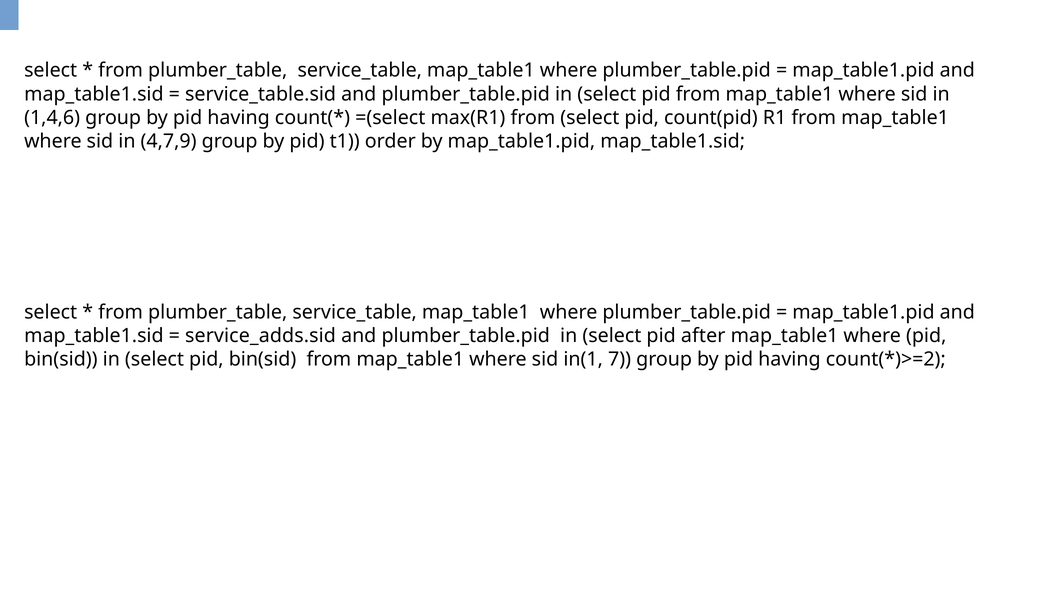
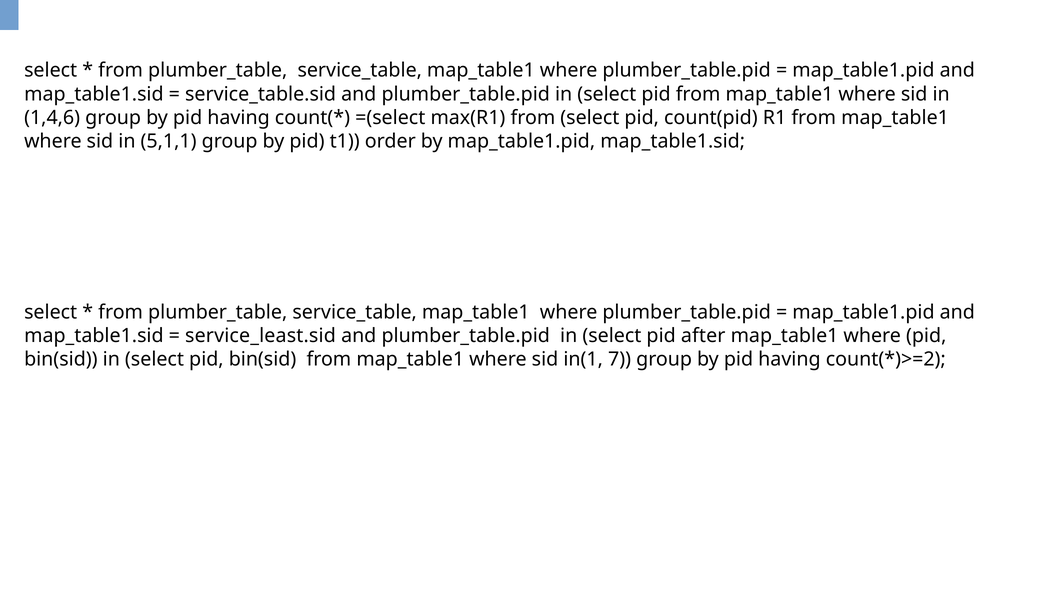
4,7,9: 4,7,9 -> 5,1,1 (169, 141)
service_adds.sid: service_adds.sid -> service_least.sid (260, 335)
